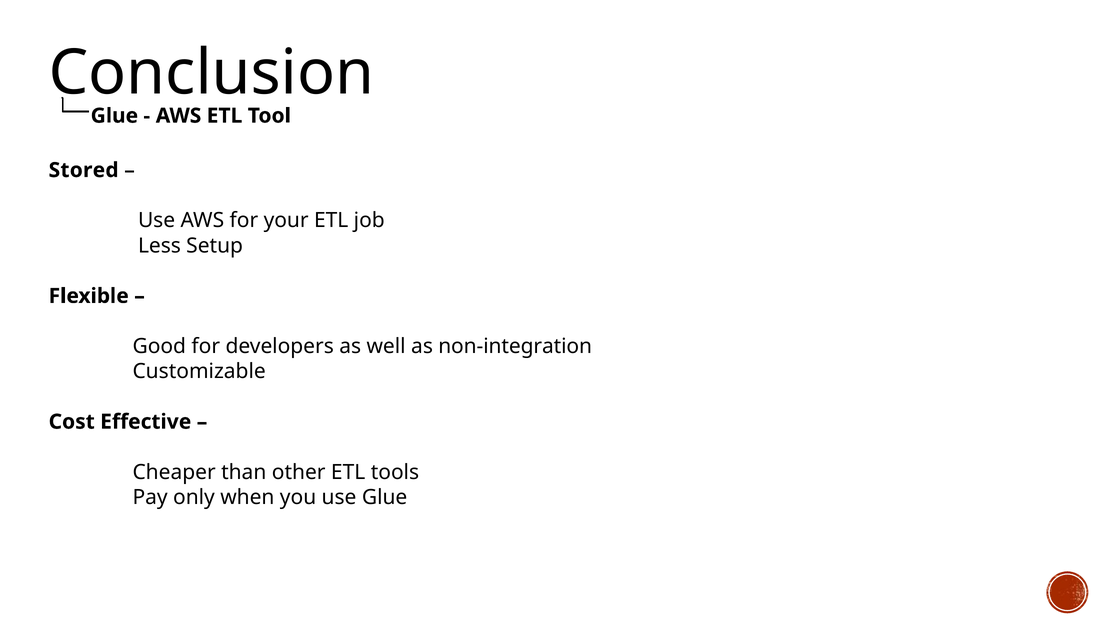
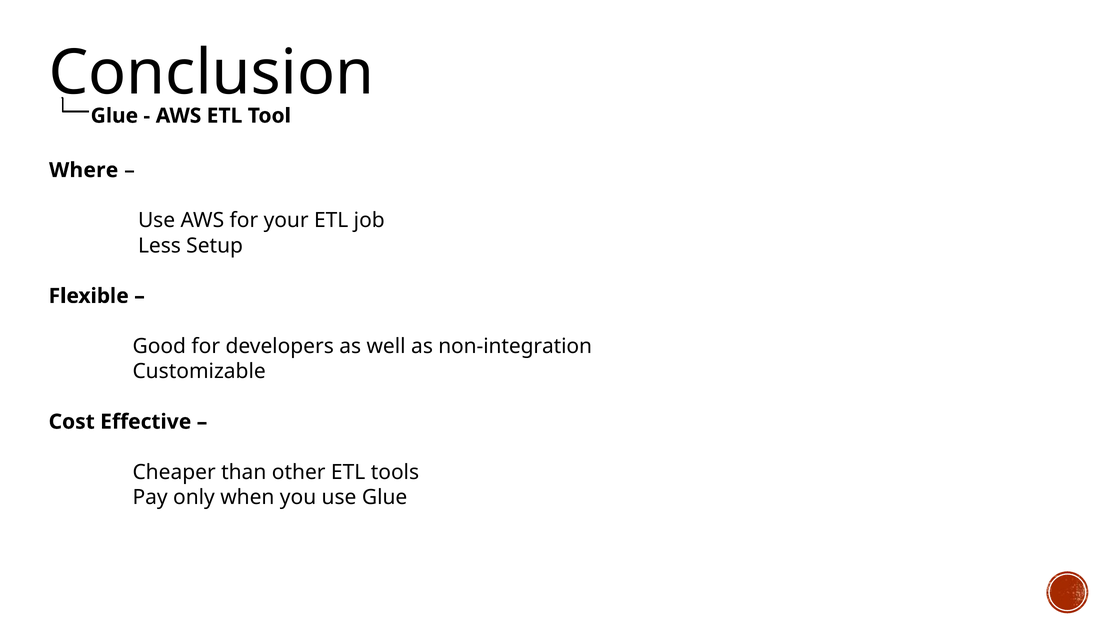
Stored: Stored -> Where (84, 170)
